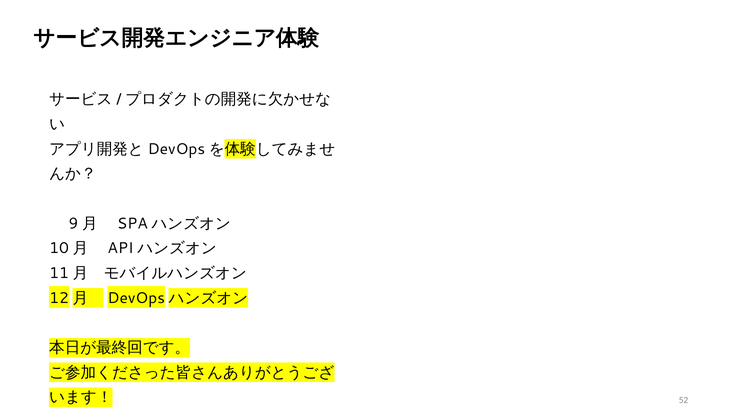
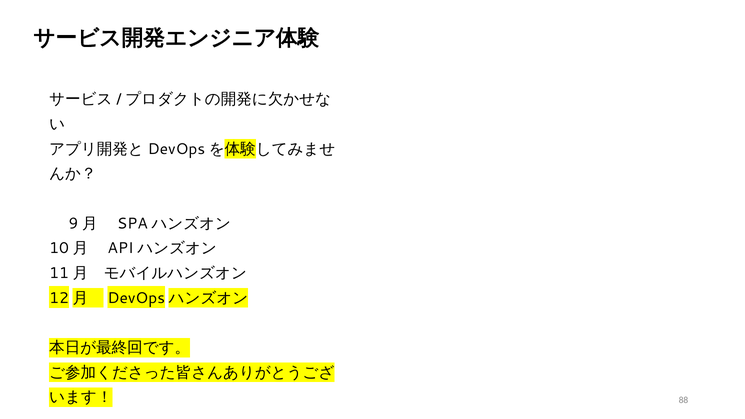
52: 52 -> 88 (683, 400)
